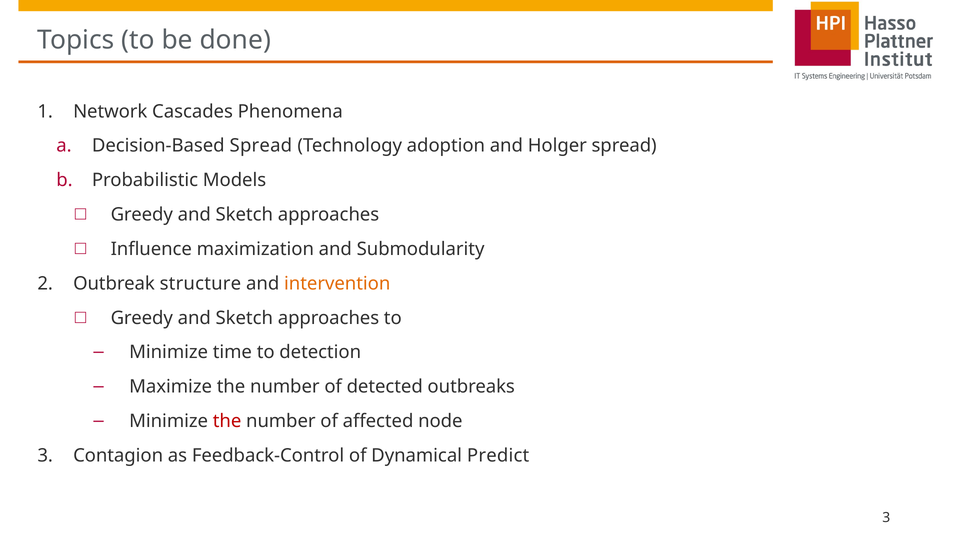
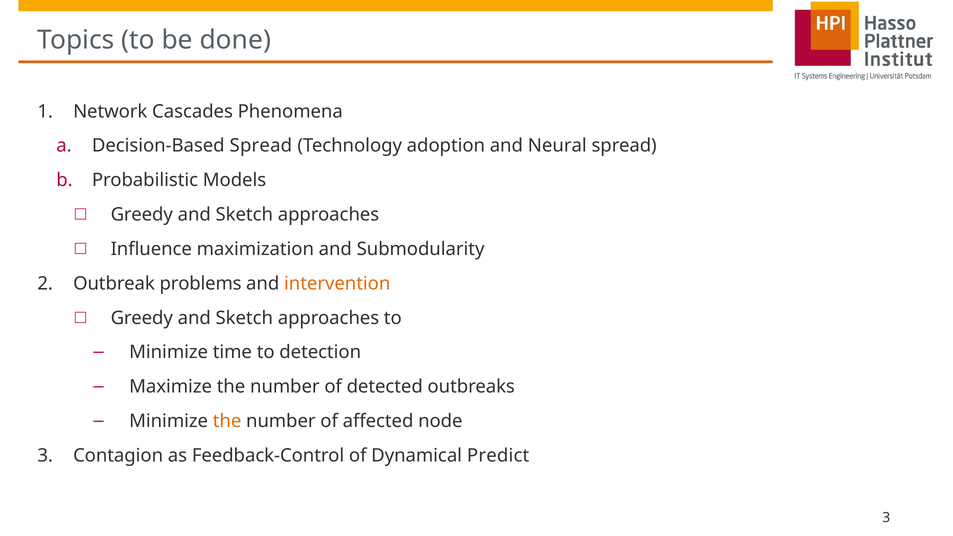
Holger: Holger -> Neural (557, 146)
structure: structure -> problems (201, 284)
the colour: red -> orange (227, 421)
